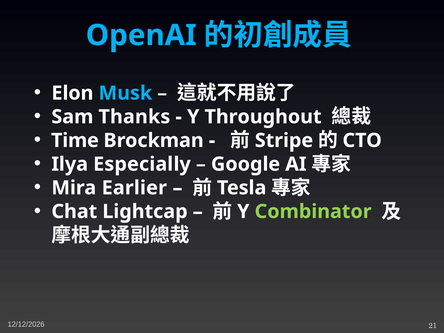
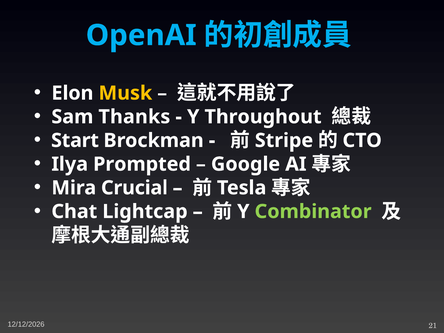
Musk colour: light blue -> yellow (125, 93)
Time: Time -> Start (75, 140)
Especially: Especially -> Prompted (142, 164)
Earlier: Earlier -> Crucial (134, 188)
